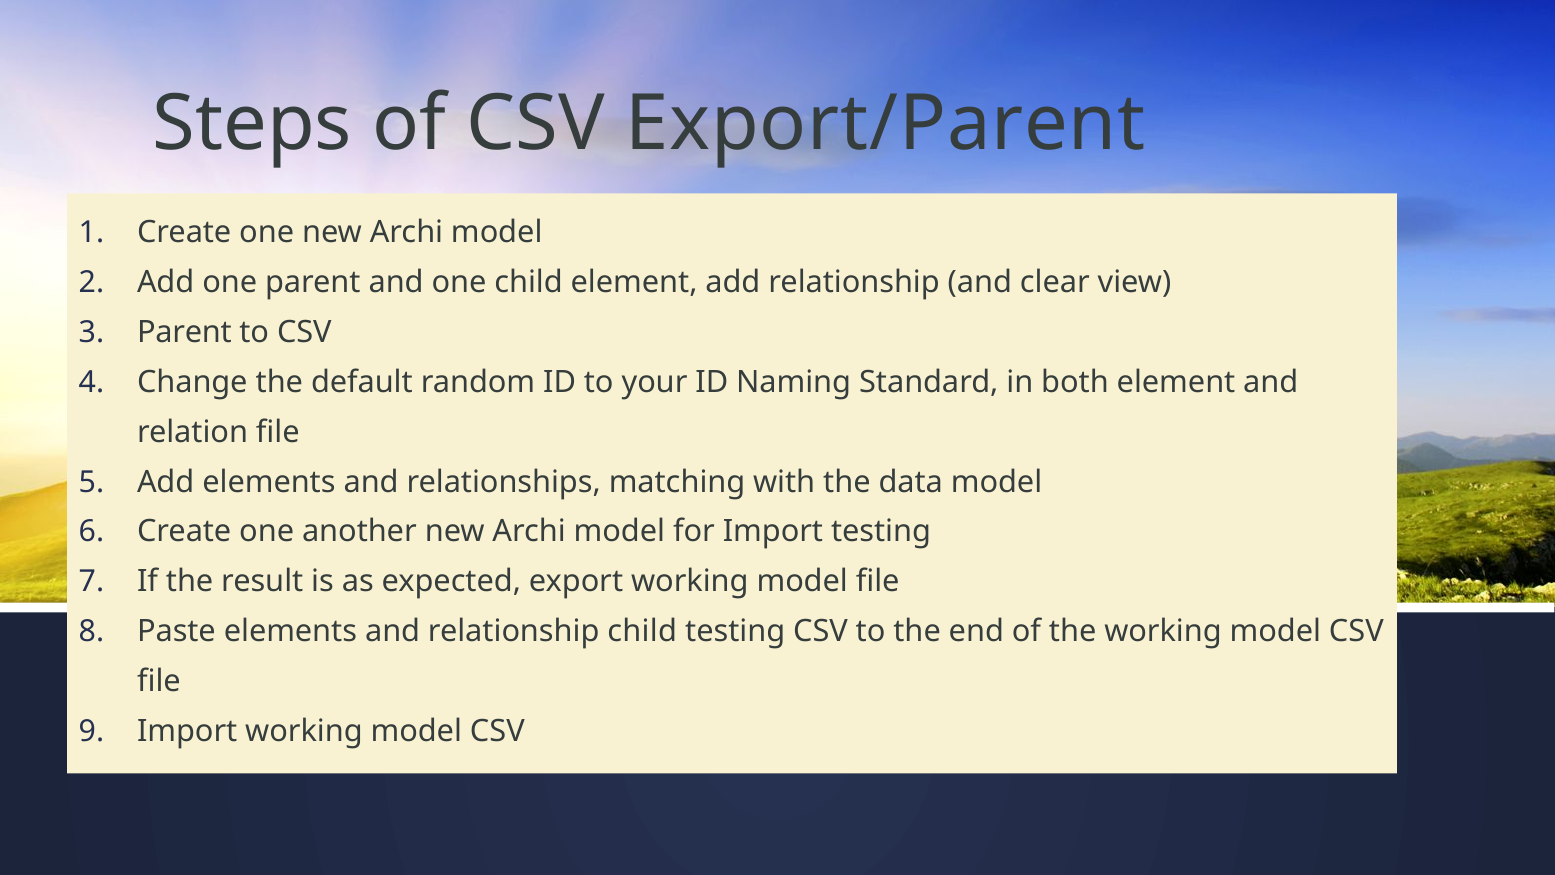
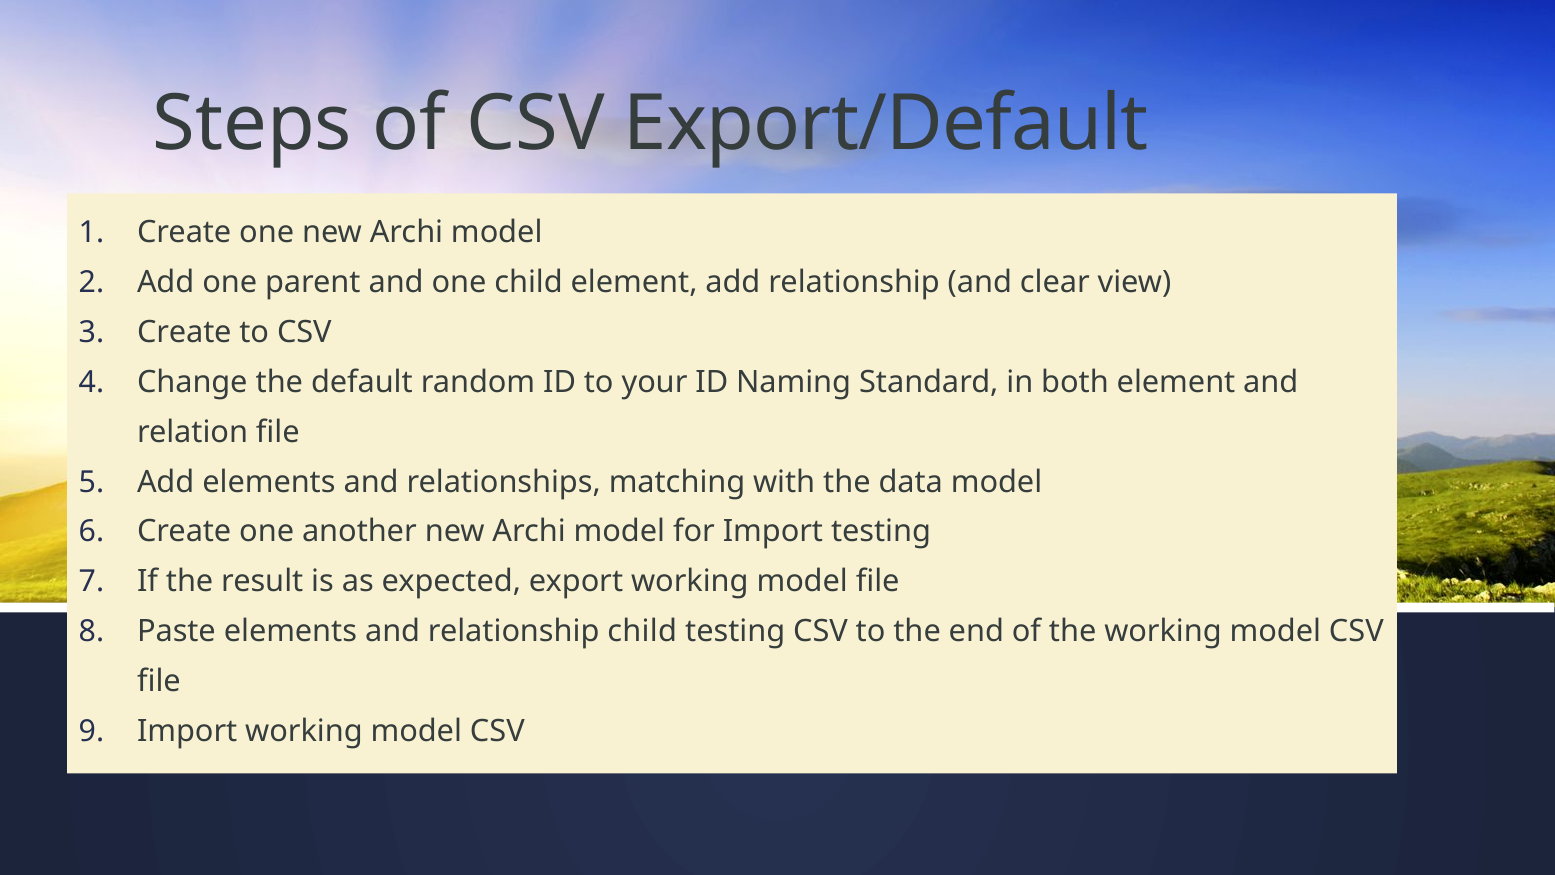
Export/Parent: Export/Parent -> Export/Default (886, 124)
Parent: Parent -> Create (184, 332)
